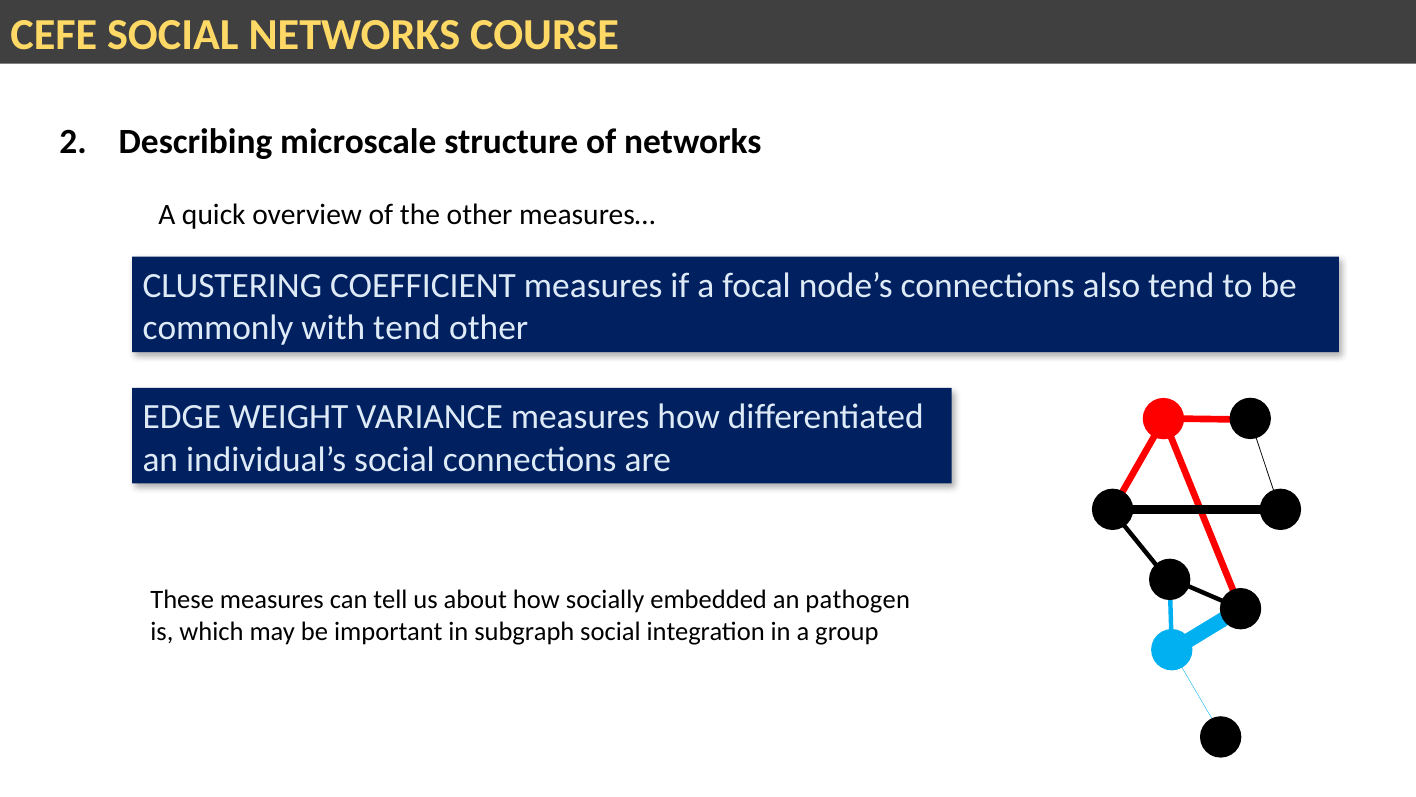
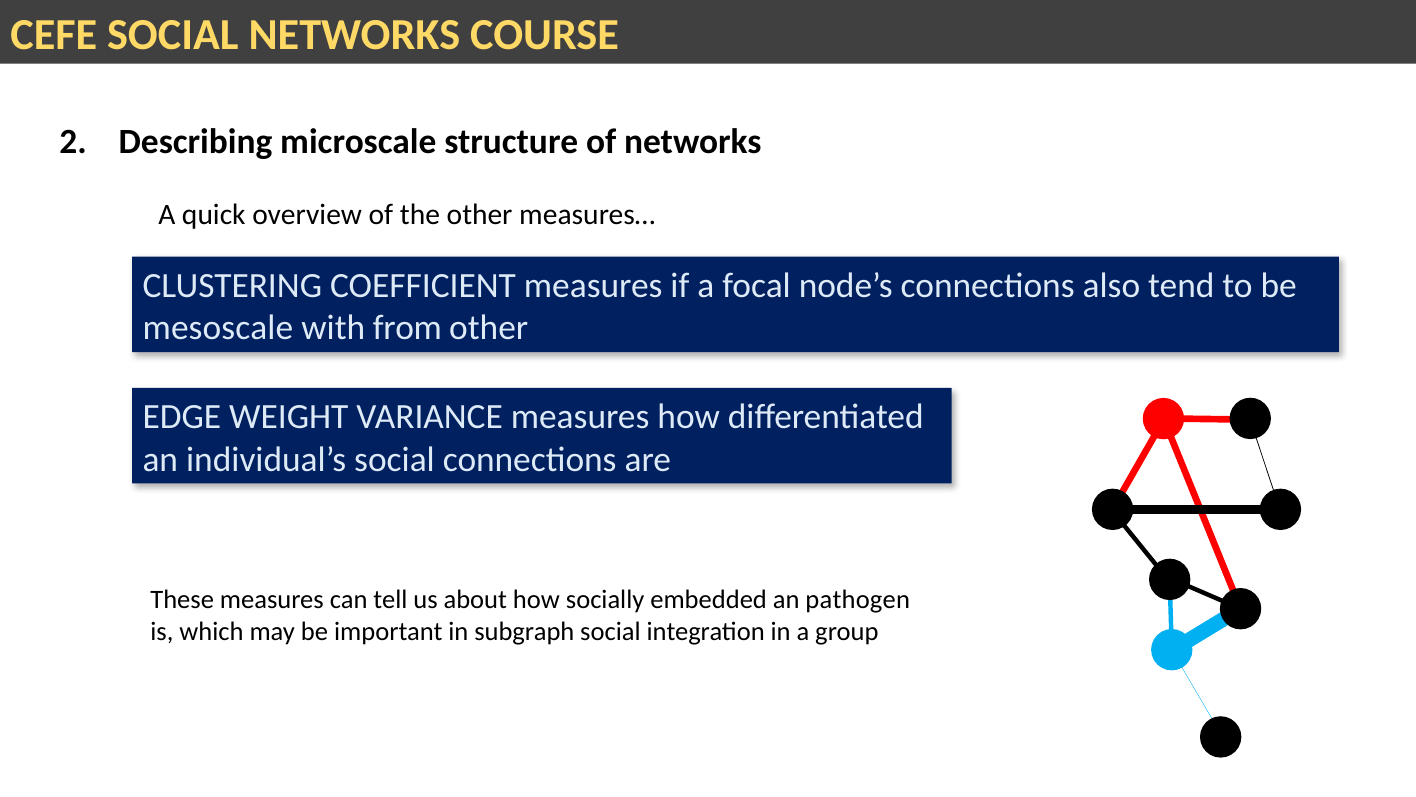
commonly: commonly -> mesoscale (218, 328)
with tend: tend -> from (407, 328)
